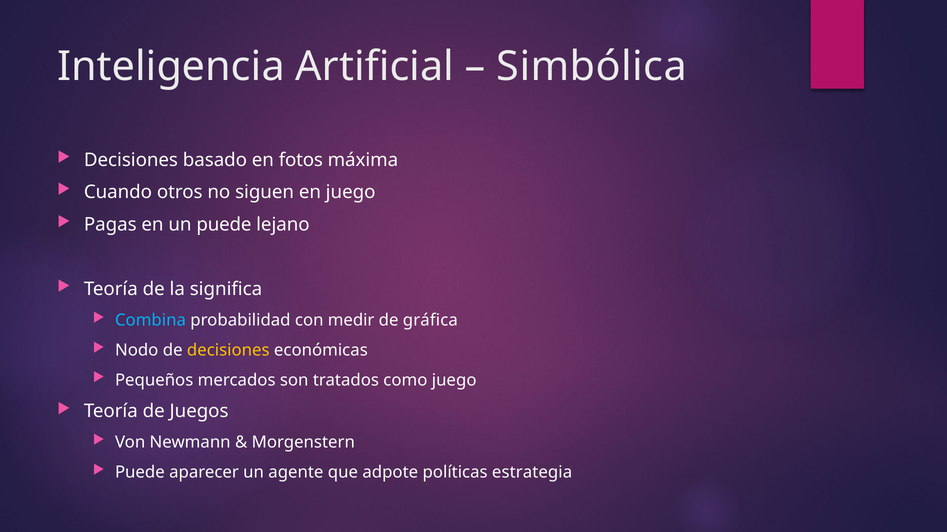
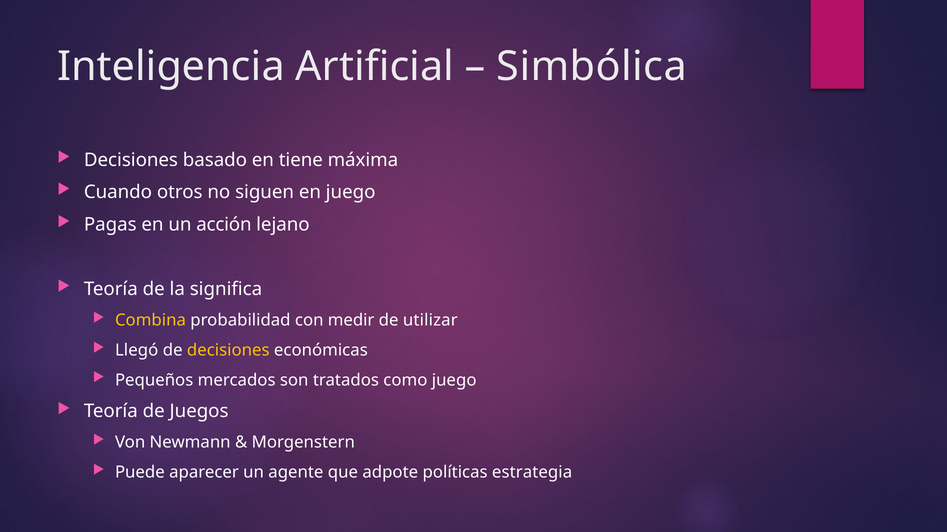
fotos: fotos -> tiene (301, 160)
un puede: puede -> acción (224, 225)
Combina colour: light blue -> yellow (150, 321)
gráfica: gráfica -> utilizar (430, 321)
Nodo: Nodo -> Llegó (137, 351)
